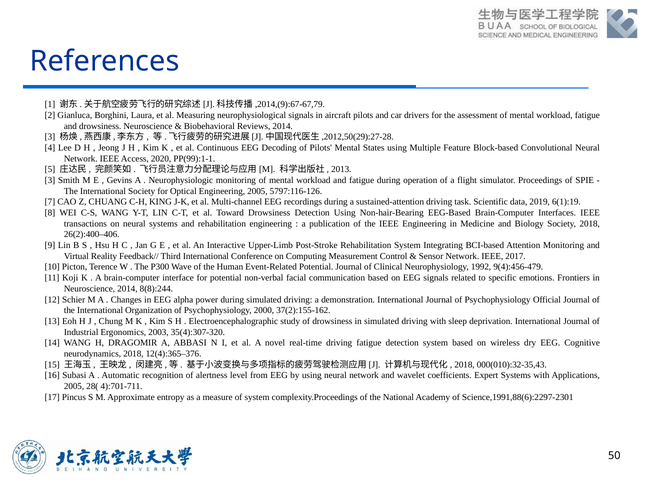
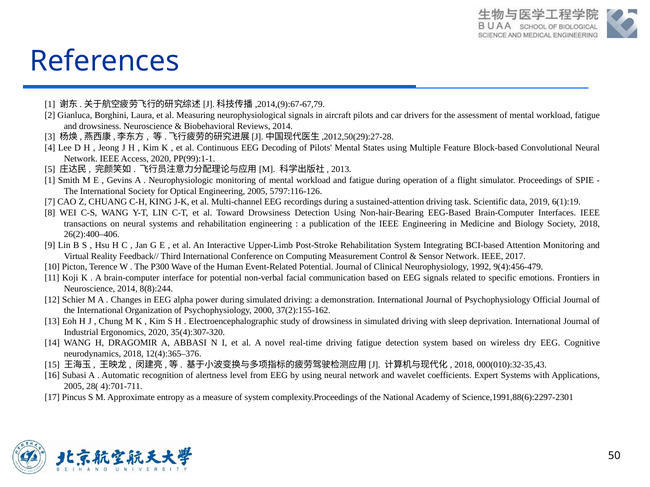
3: 3 -> 1 (50, 180)
Ergonomics 2003: 2003 -> 2020 (158, 332)
